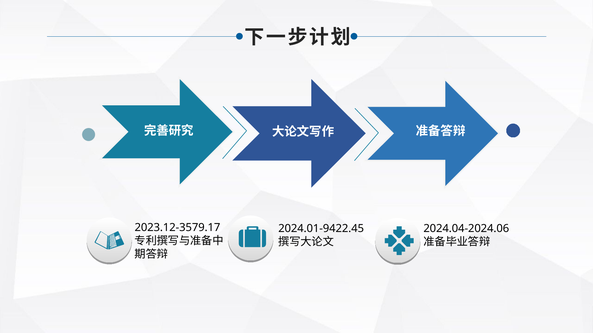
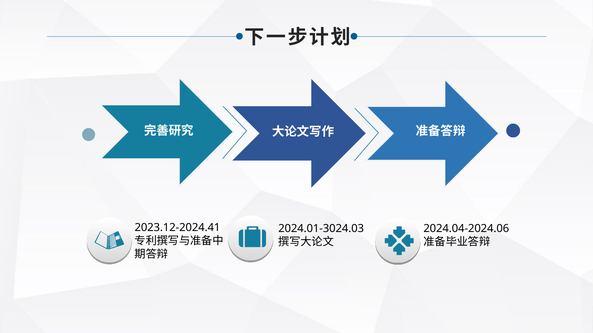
2023.12-3579.17: 2023.12-3579.17 -> 2023.12-2024.41 (177, 228)
2024.01-9422.45: 2024.01-9422.45 -> 2024.01-3024.03 (321, 229)
